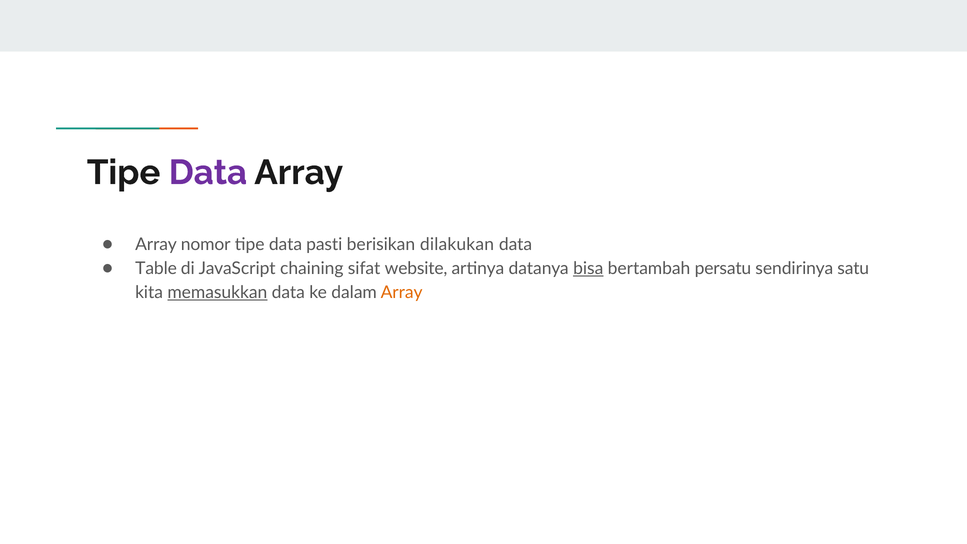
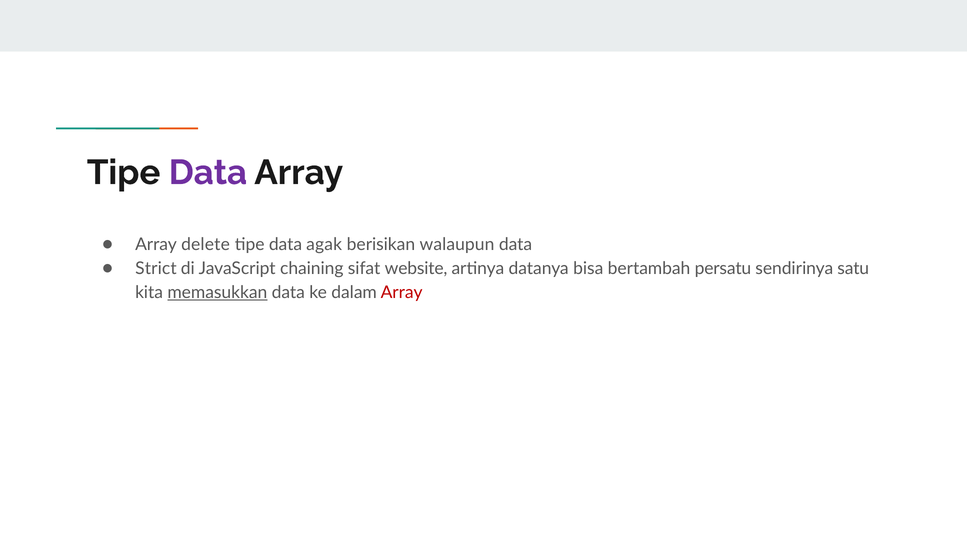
nomor: nomor -> delete (205, 244)
pasti: pasti -> agak (324, 244)
dilakukan: dilakukan -> walaupun (457, 244)
Table: Table -> Strict (156, 268)
bisa underline: present -> none (588, 268)
Array colour: orange -> red (402, 293)
